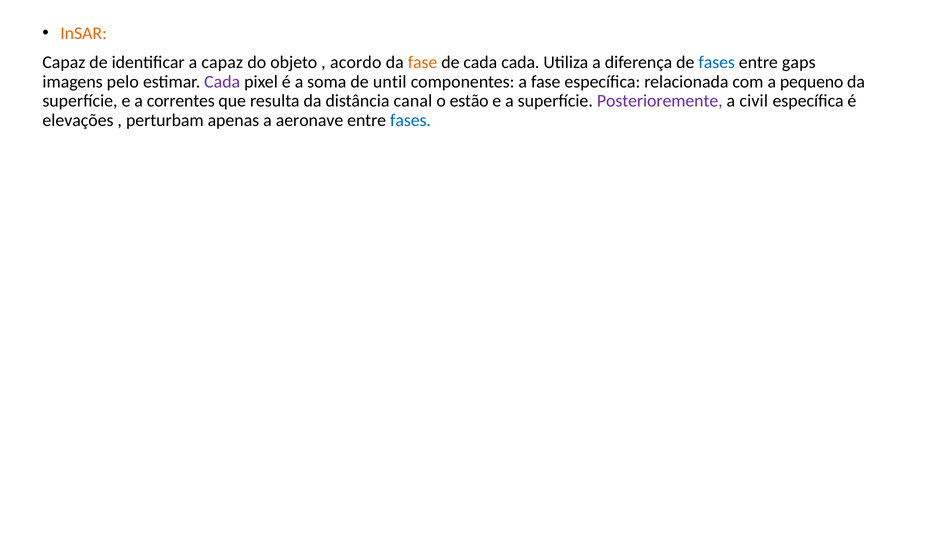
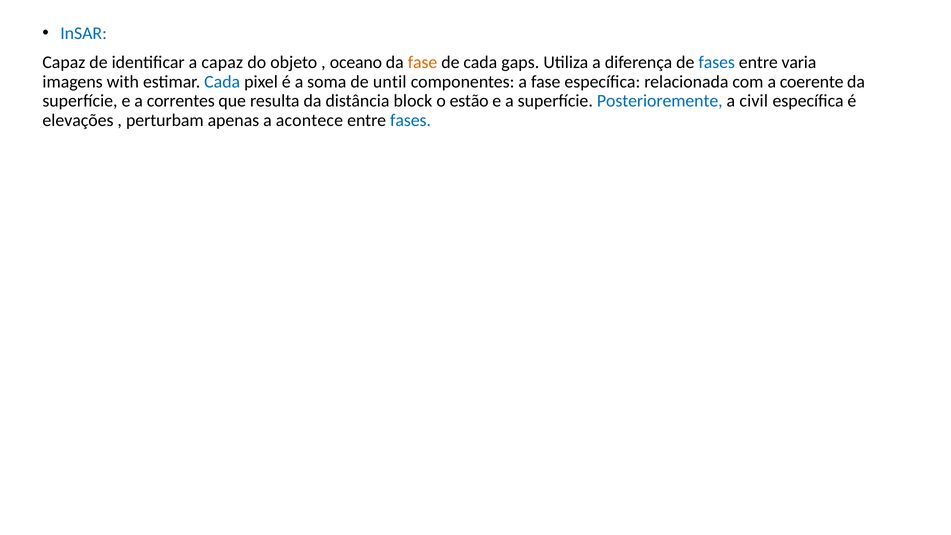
InSAR colour: orange -> blue (84, 33)
acordo: acordo -> oceano (356, 62)
cada cada: cada -> gaps (520, 62)
gaps: gaps -> varia (799, 62)
pelo: pelo -> with (123, 82)
Cada colour: purple -> blue (222, 82)
pequeno: pequeno -> coerente (812, 82)
canal: canal -> block (413, 101)
Posterioremente colour: purple -> blue (660, 101)
aeronave: aeronave -> acontece (309, 120)
